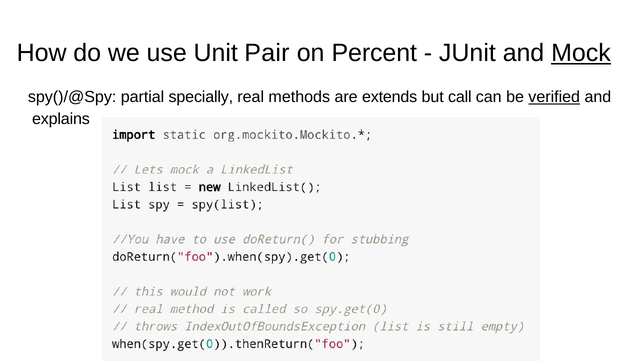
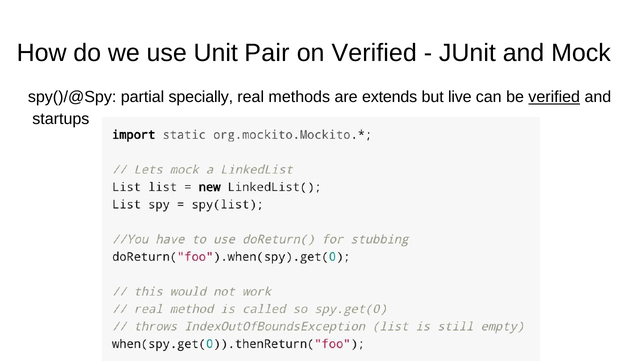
on Percent: Percent -> Verified (374, 53)
Mock underline: present -> none (581, 53)
call: call -> live (460, 97)
explains: explains -> startups (61, 119)
